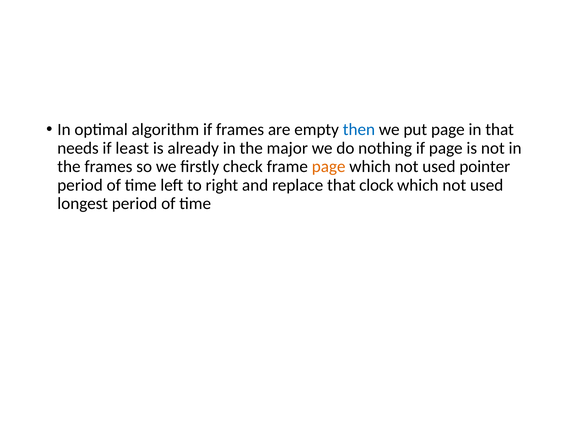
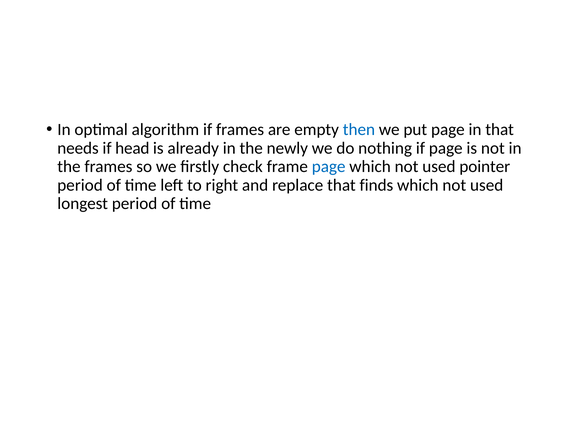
least: least -> head (132, 148)
major: major -> newly (287, 148)
page colour: orange -> blue (329, 167)
clock: clock -> finds (376, 185)
